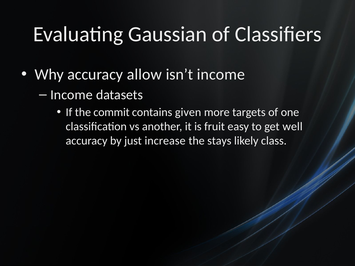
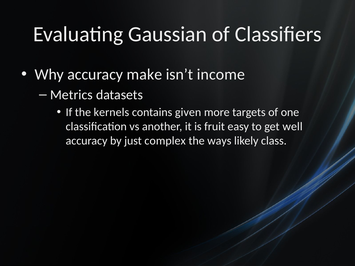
allow: allow -> make (144, 74)
Income: Income -> Metrics (72, 95)
commit: commit -> kernels (111, 112)
increase: increase -> complex (165, 141)
stays: stays -> ways (219, 141)
